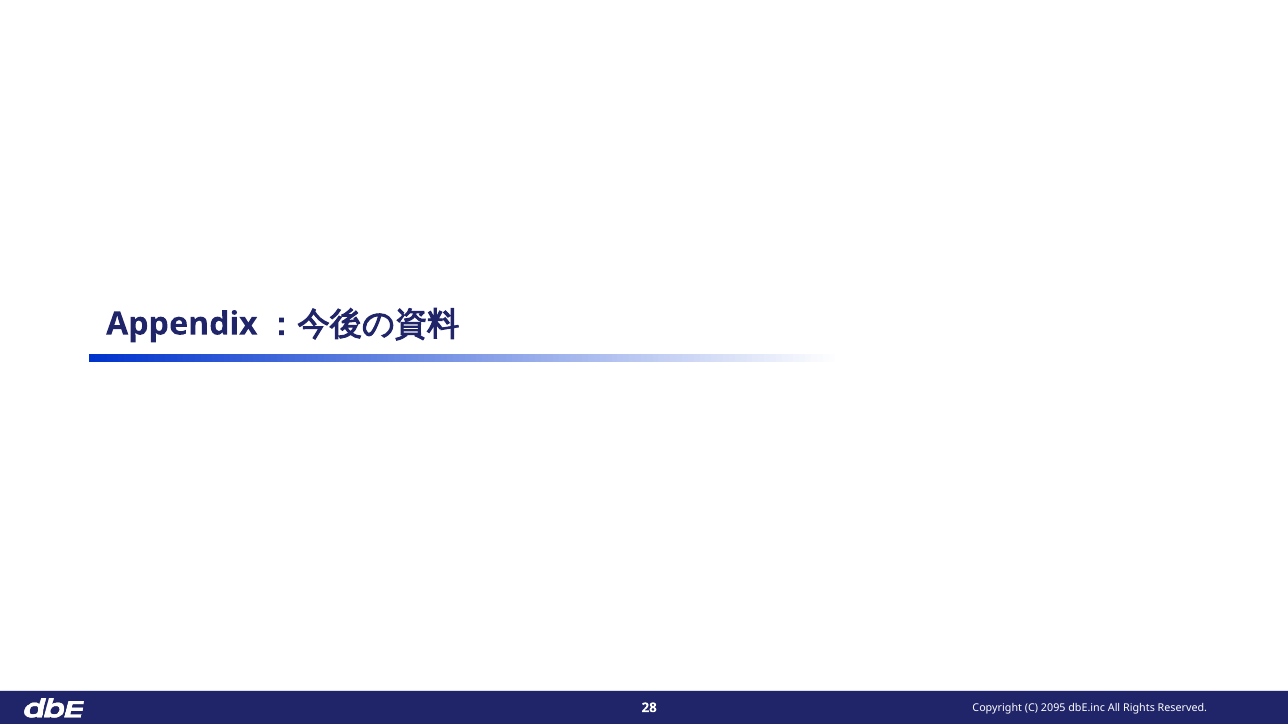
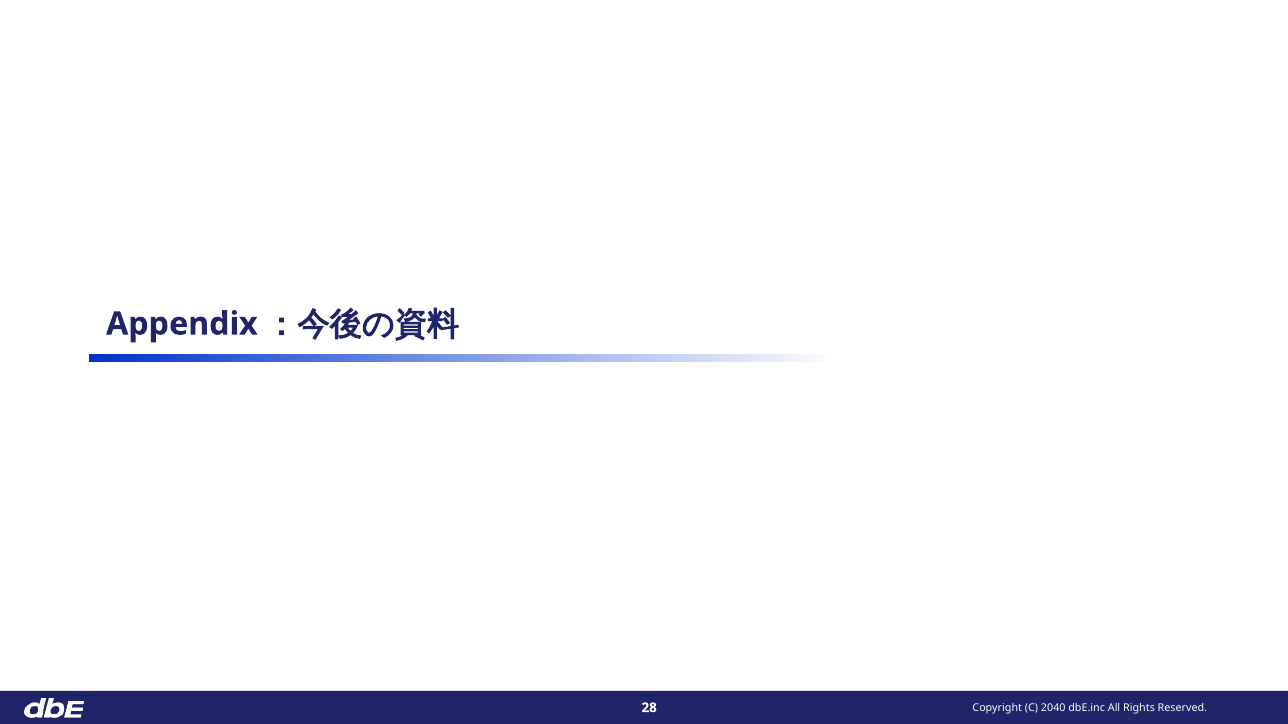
2095: 2095 -> 2040 (1053, 709)
